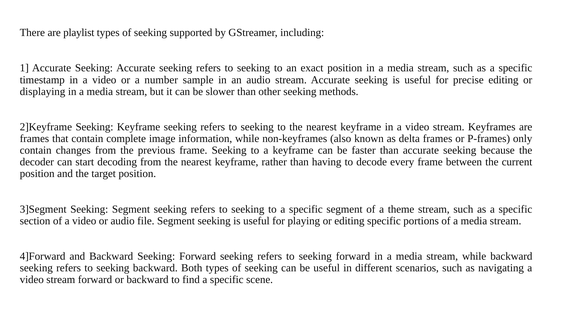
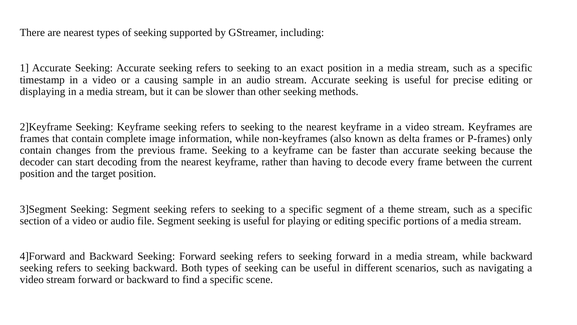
are playlist: playlist -> nearest (79, 33)
number: number -> causing (161, 80)
